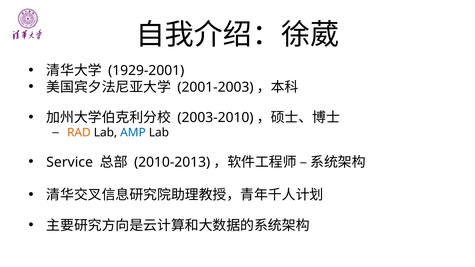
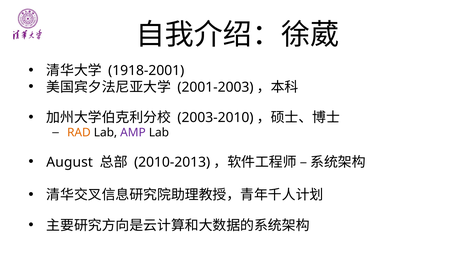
1929-2001: 1929-2001 -> 1918-2001 (146, 71)
AMP colour: blue -> purple (133, 133)
Service: Service -> August (70, 162)
